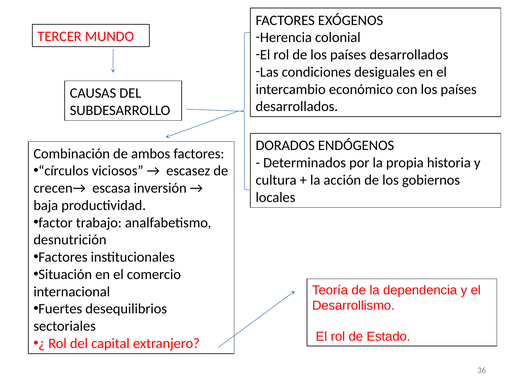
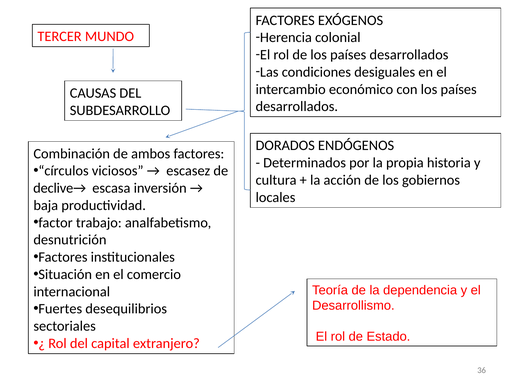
crecen→: crecen→ -> declive→ (60, 188)
